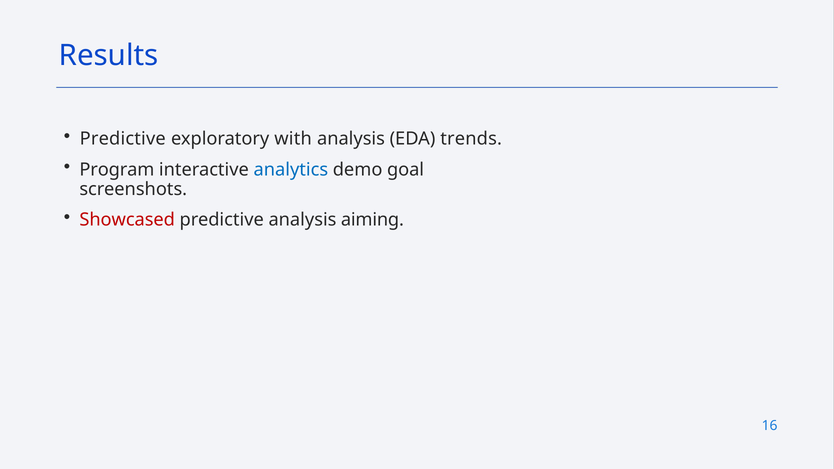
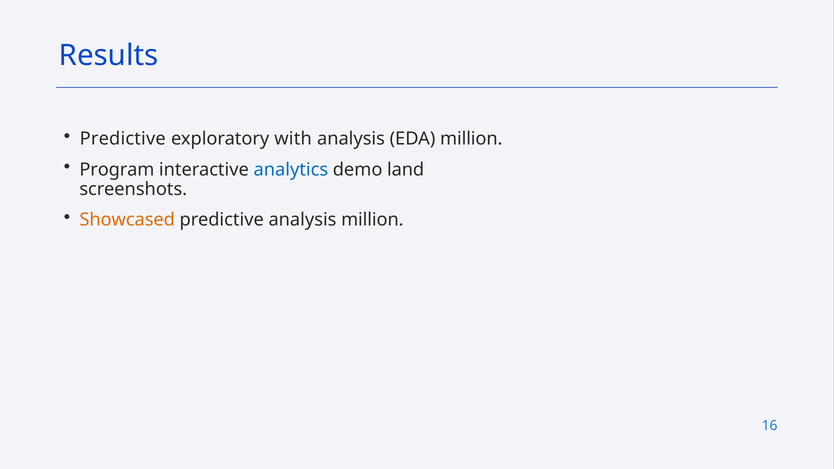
EDA trends: trends -> million (471, 139)
goal: goal -> land (406, 170)
Showcased colour: red -> orange (127, 220)
analysis aiming: aiming -> million (372, 220)
